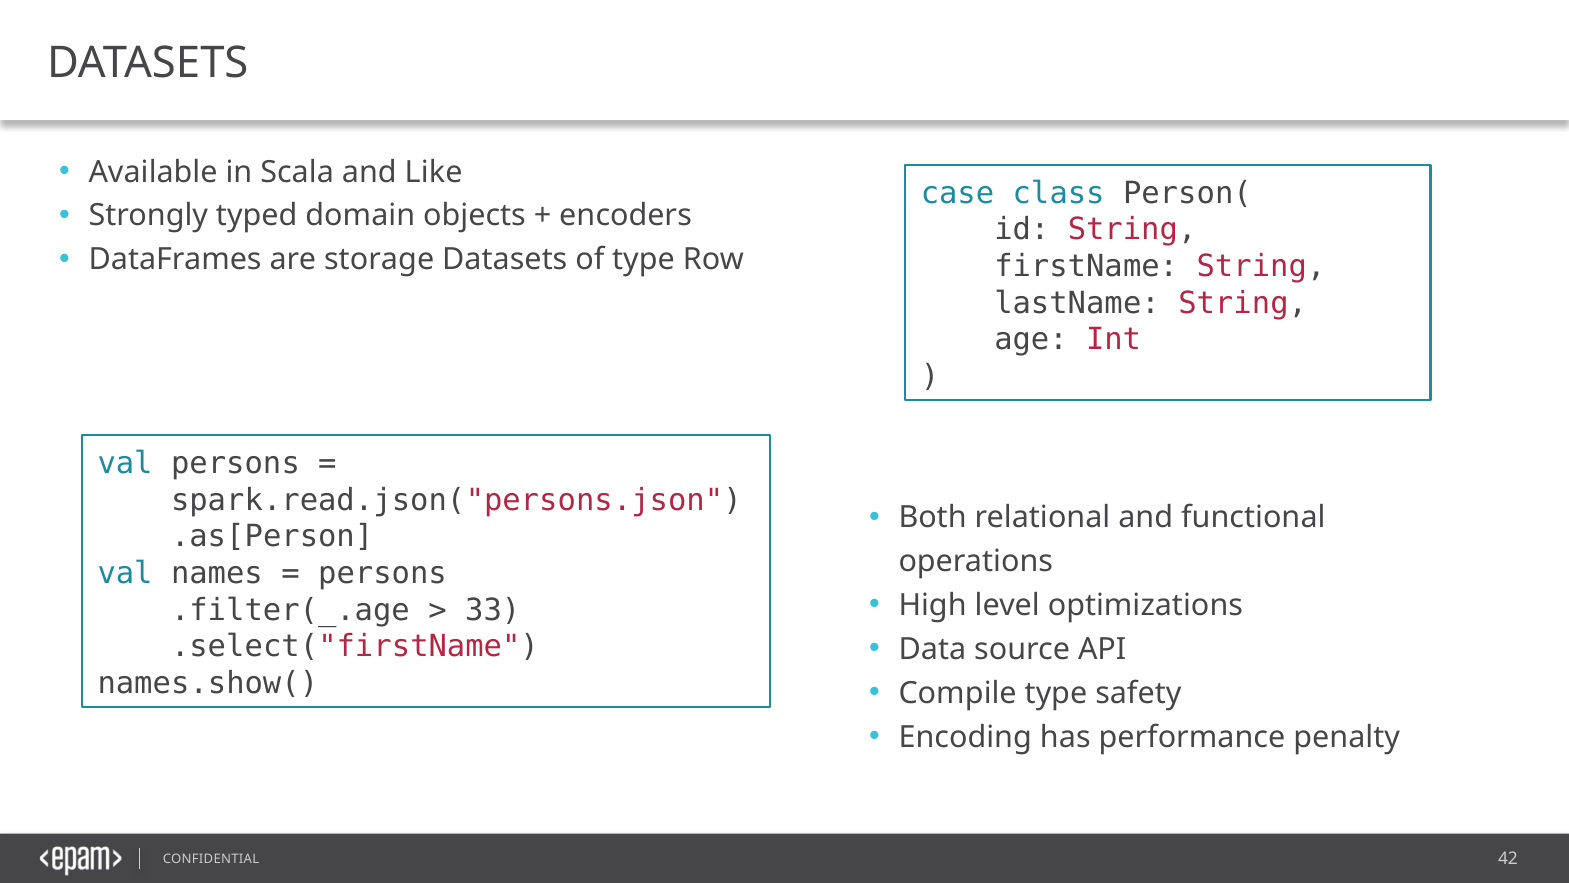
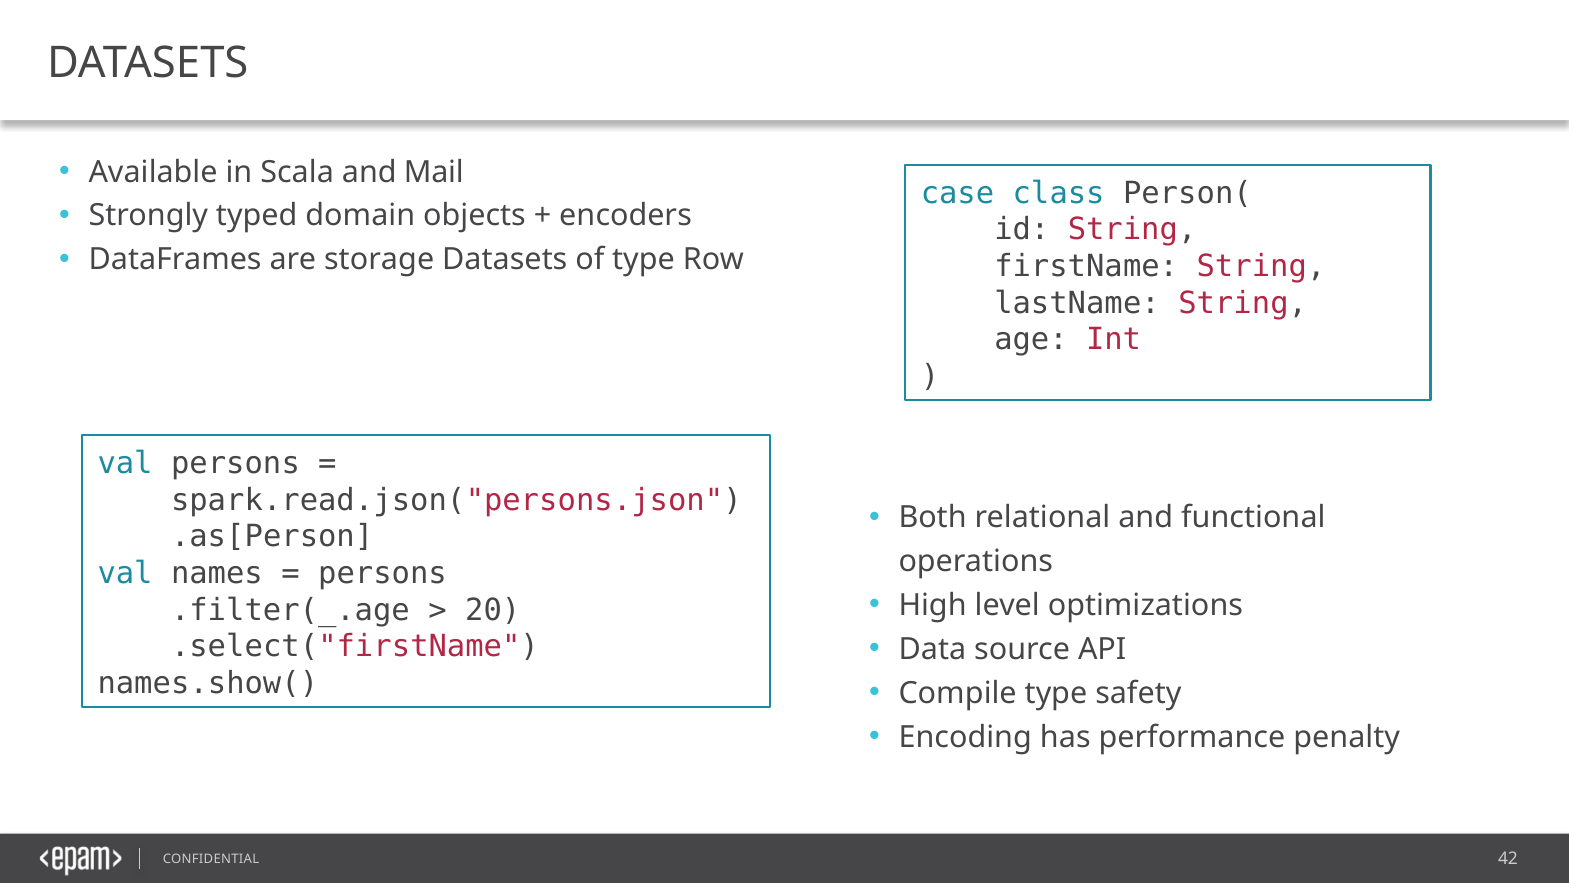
Like: Like -> Mail (434, 172)
33: 33 -> 20 (493, 610)
